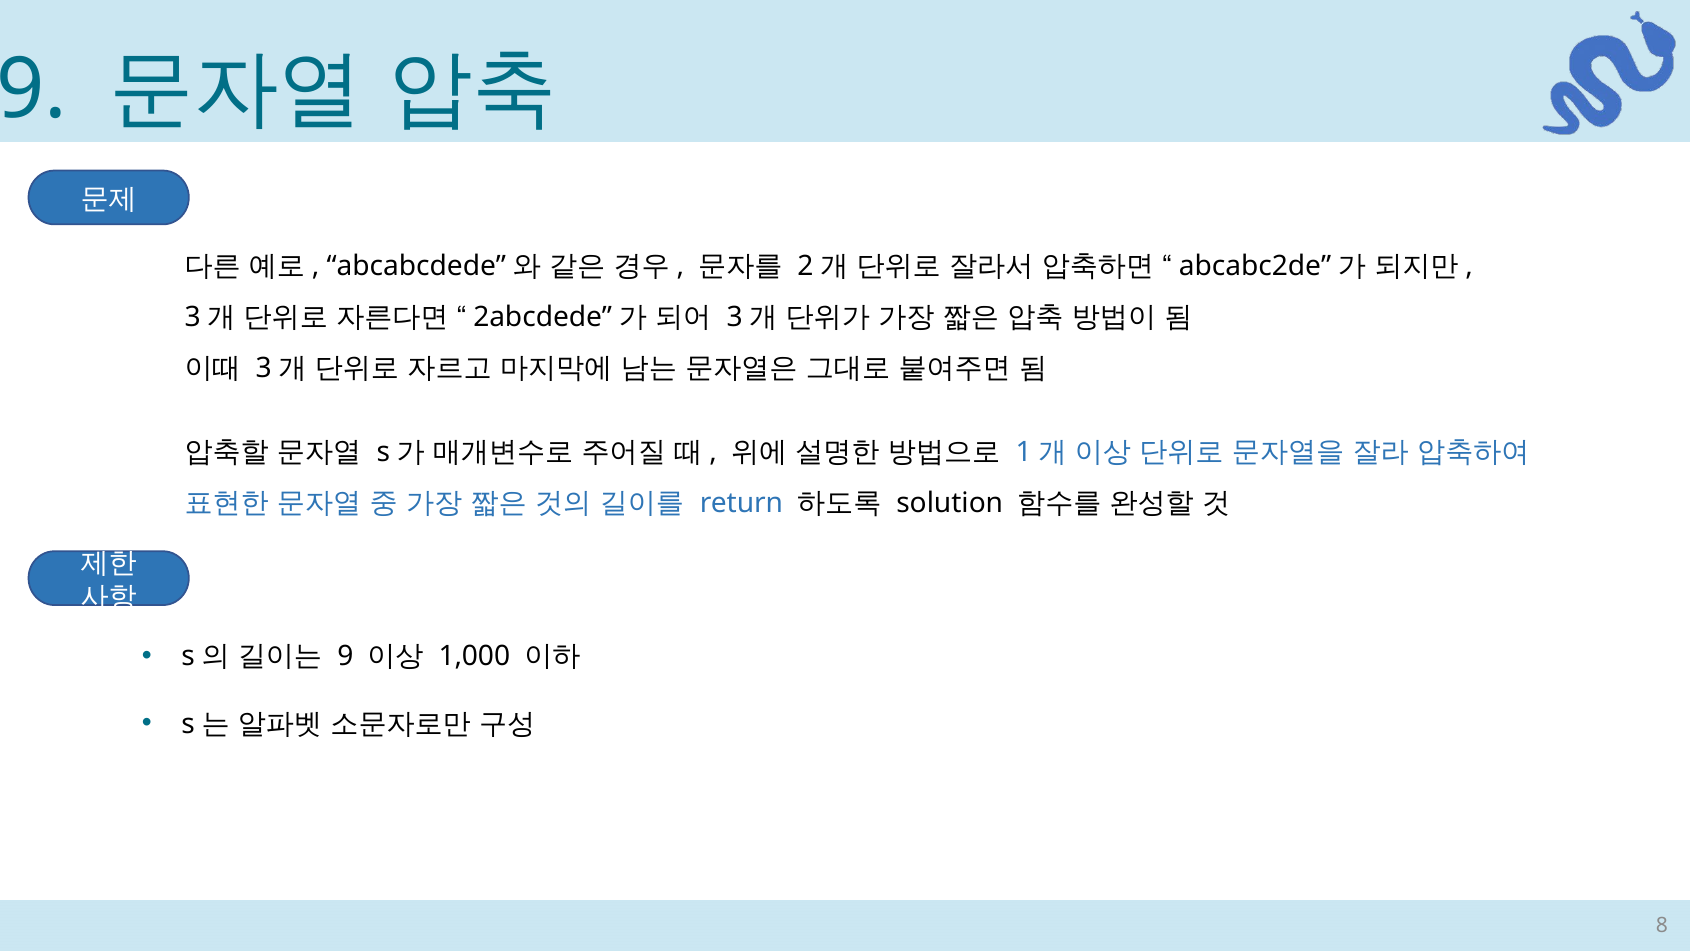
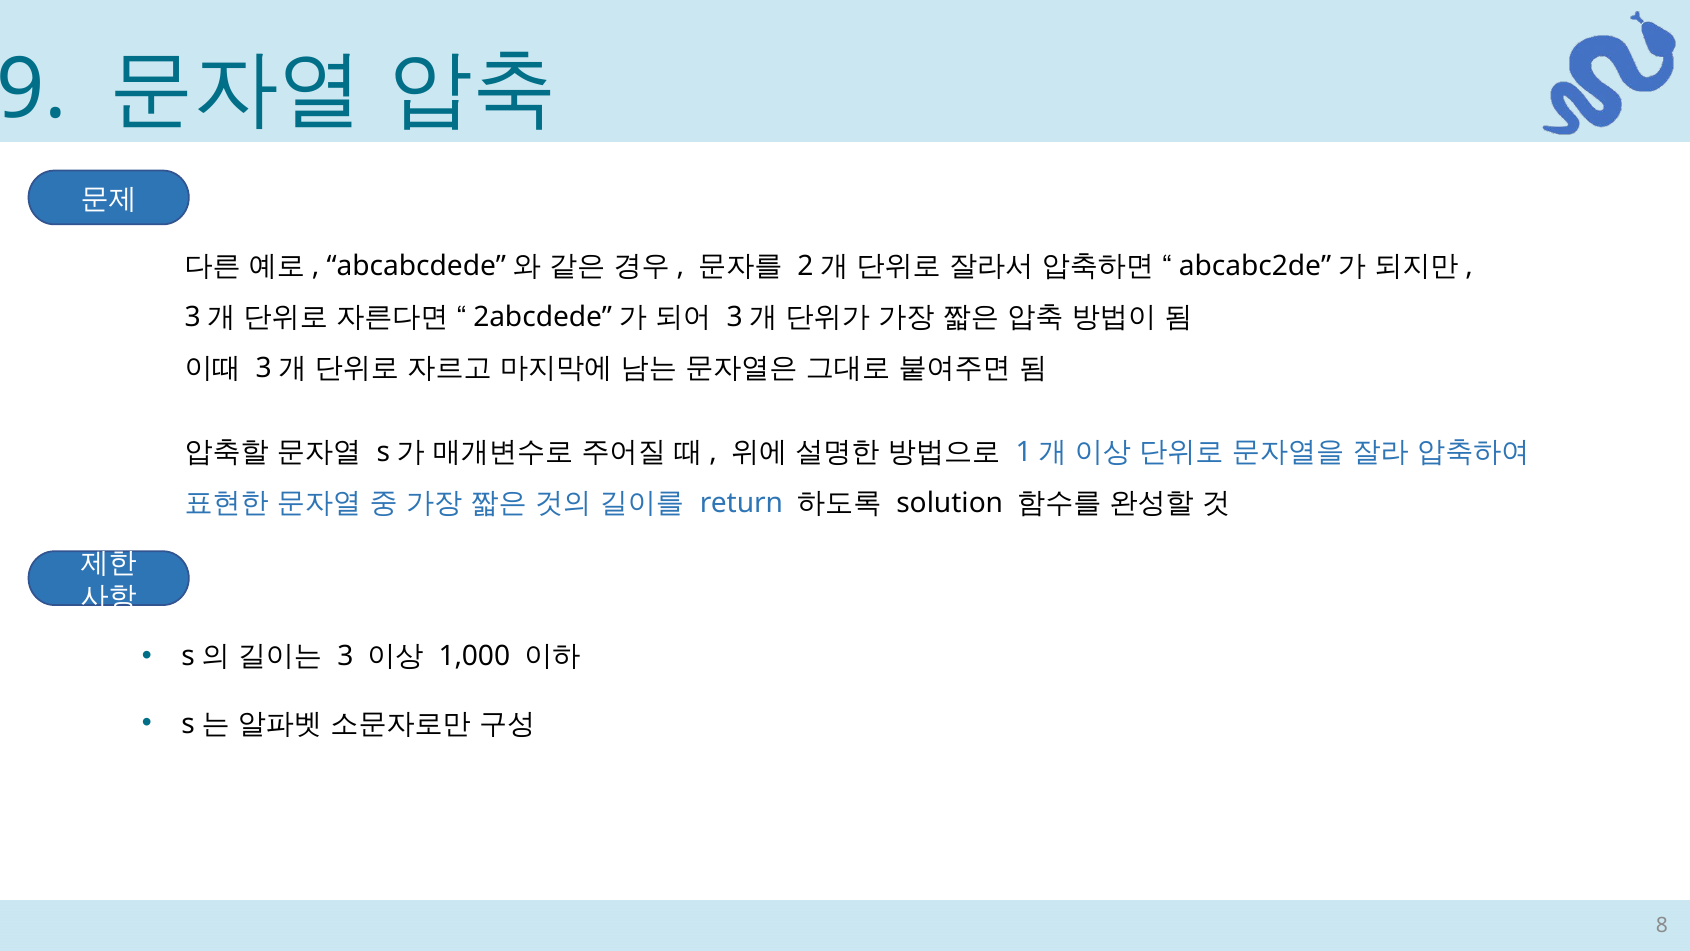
9: 9 -> 3 (345, 656)
